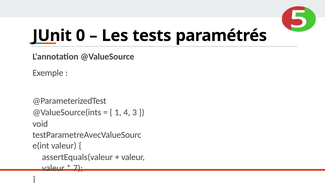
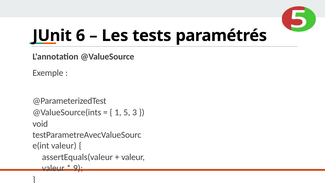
0: 0 -> 6 (80, 36)
4: 4 -> 5 (127, 112)
7: 7 -> 9 (78, 168)
